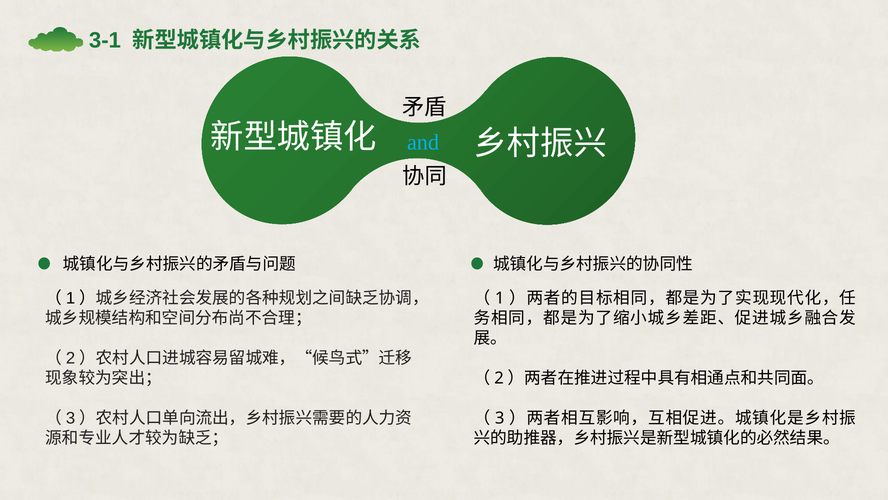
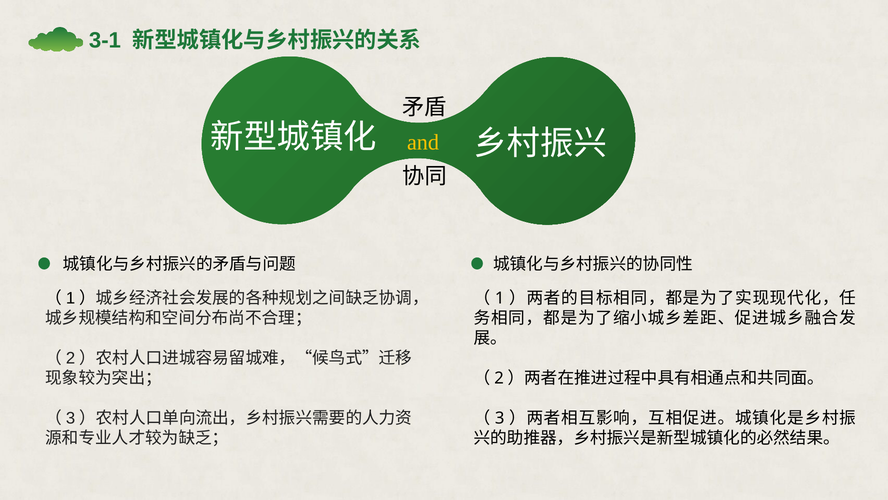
and colour: light blue -> yellow (423, 142)
